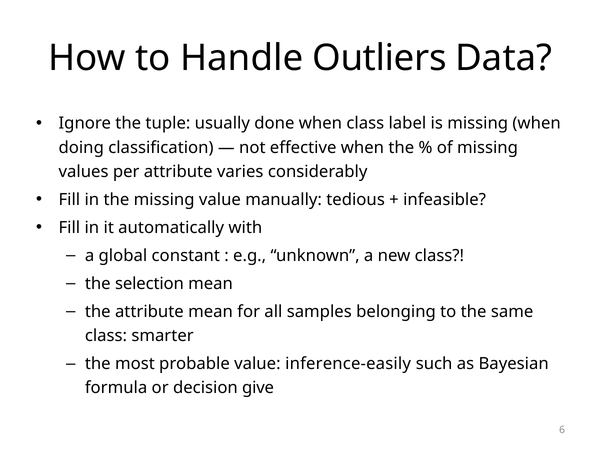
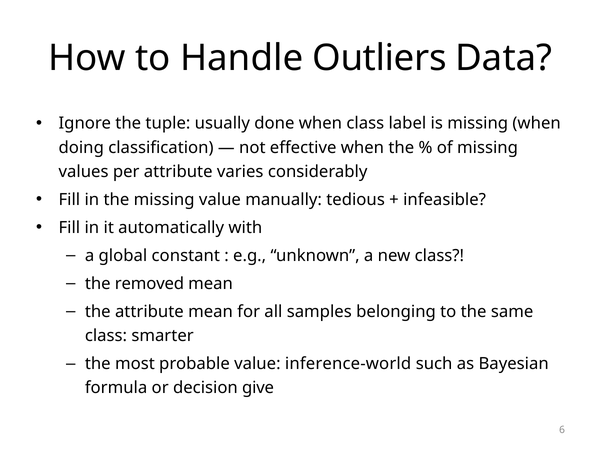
selection: selection -> removed (149, 284)
inference-easily: inference-easily -> inference-world (348, 364)
